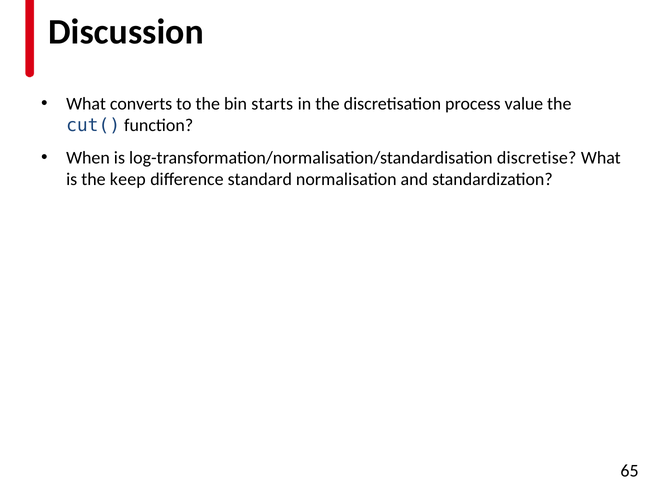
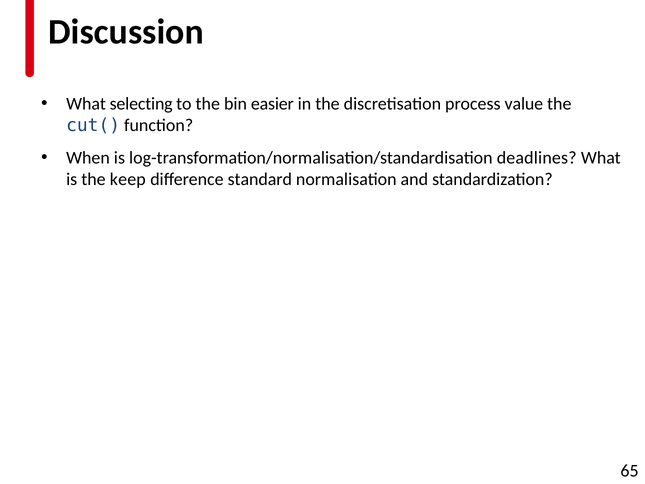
converts: converts -> selecting (141, 104)
starts: starts -> easier (272, 104)
discretise: discretise -> deadlines (537, 158)
